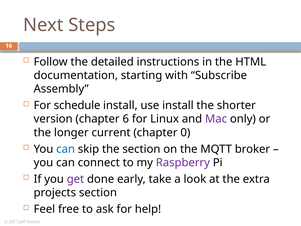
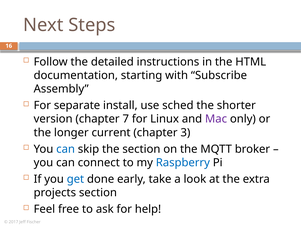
schedule: schedule -> separate (77, 105)
use install: install -> sched (178, 105)
6: 6 -> 7 (126, 119)
0: 0 -> 3 (185, 132)
Raspberry colour: purple -> blue (183, 162)
get colour: purple -> blue (75, 179)
